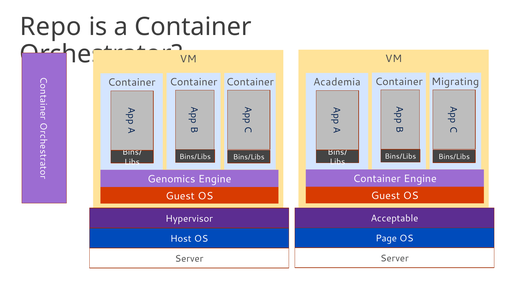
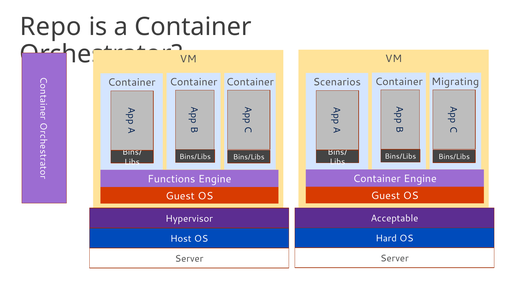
Academia: Academia -> Scenarios (337, 82)
Genomics: Genomics -> Functions (171, 179)
Page: Page -> Hard (386, 238)
